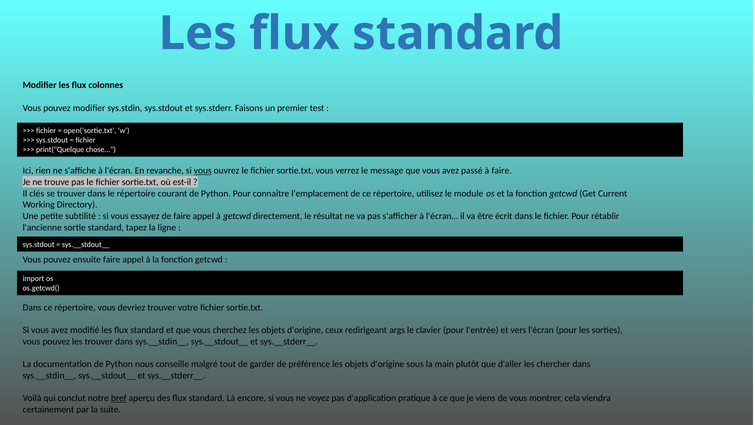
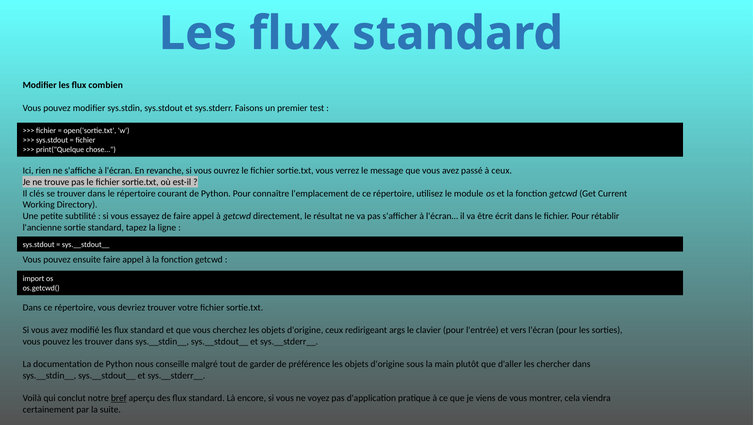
colonnes: colonnes -> combien (106, 85)
vous underline: present -> none (203, 171)
à faire: faire -> ceux (502, 171)
